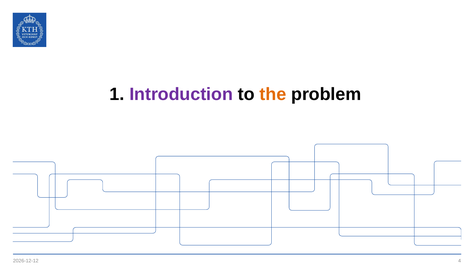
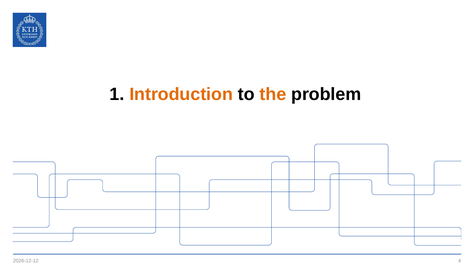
Introduction colour: purple -> orange (181, 94)
